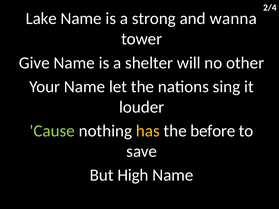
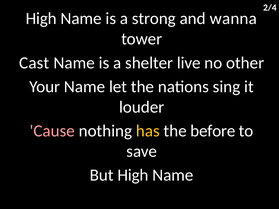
Lake: Lake -> High (41, 19)
Give: Give -> Cast (34, 63)
will: will -> live (189, 63)
Cause colour: light green -> pink (52, 131)
